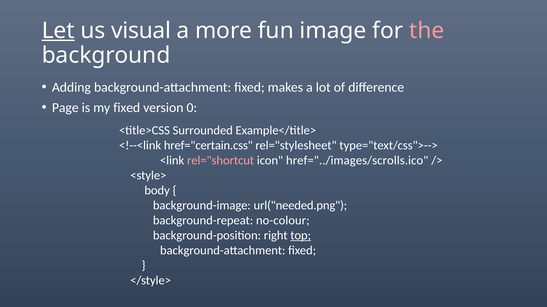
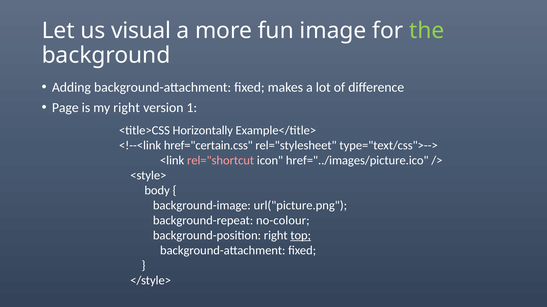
Let underline: present -> none (58, 31)
the colour: pink -> light green (427, 31)
my fixed: fixed -> right (127, 108)
0: 0 -> 1 (192, 108)
Surrounded: Surrounded -> Horizontally (203, 131)
href="../images/scrolls.ico: href="../images/scrolls.ico -> href="../images/picture.ico (357, 161)
url("needed.png: url("needed.png -> url("picture.png (300, 206)
